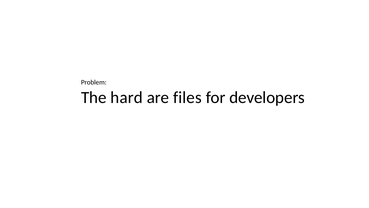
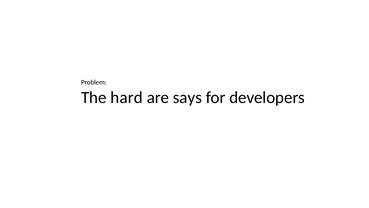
files: files -> says (187, 97)
